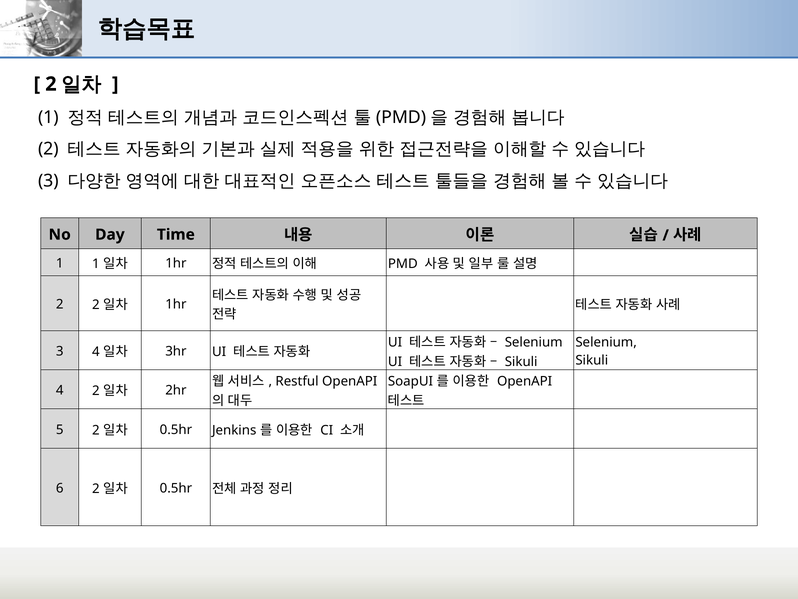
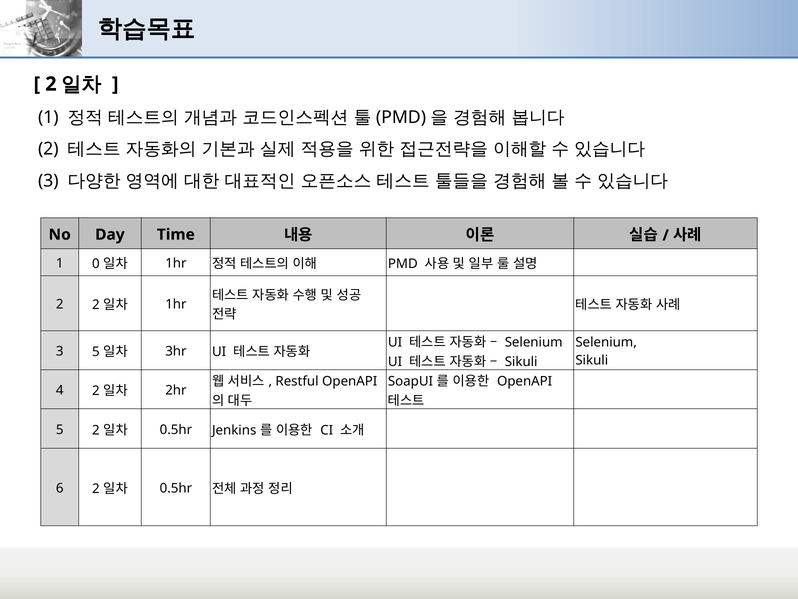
1 1: 1 -> 0 (96, 264)
3 4: 4 -> 5 (96, 352)
